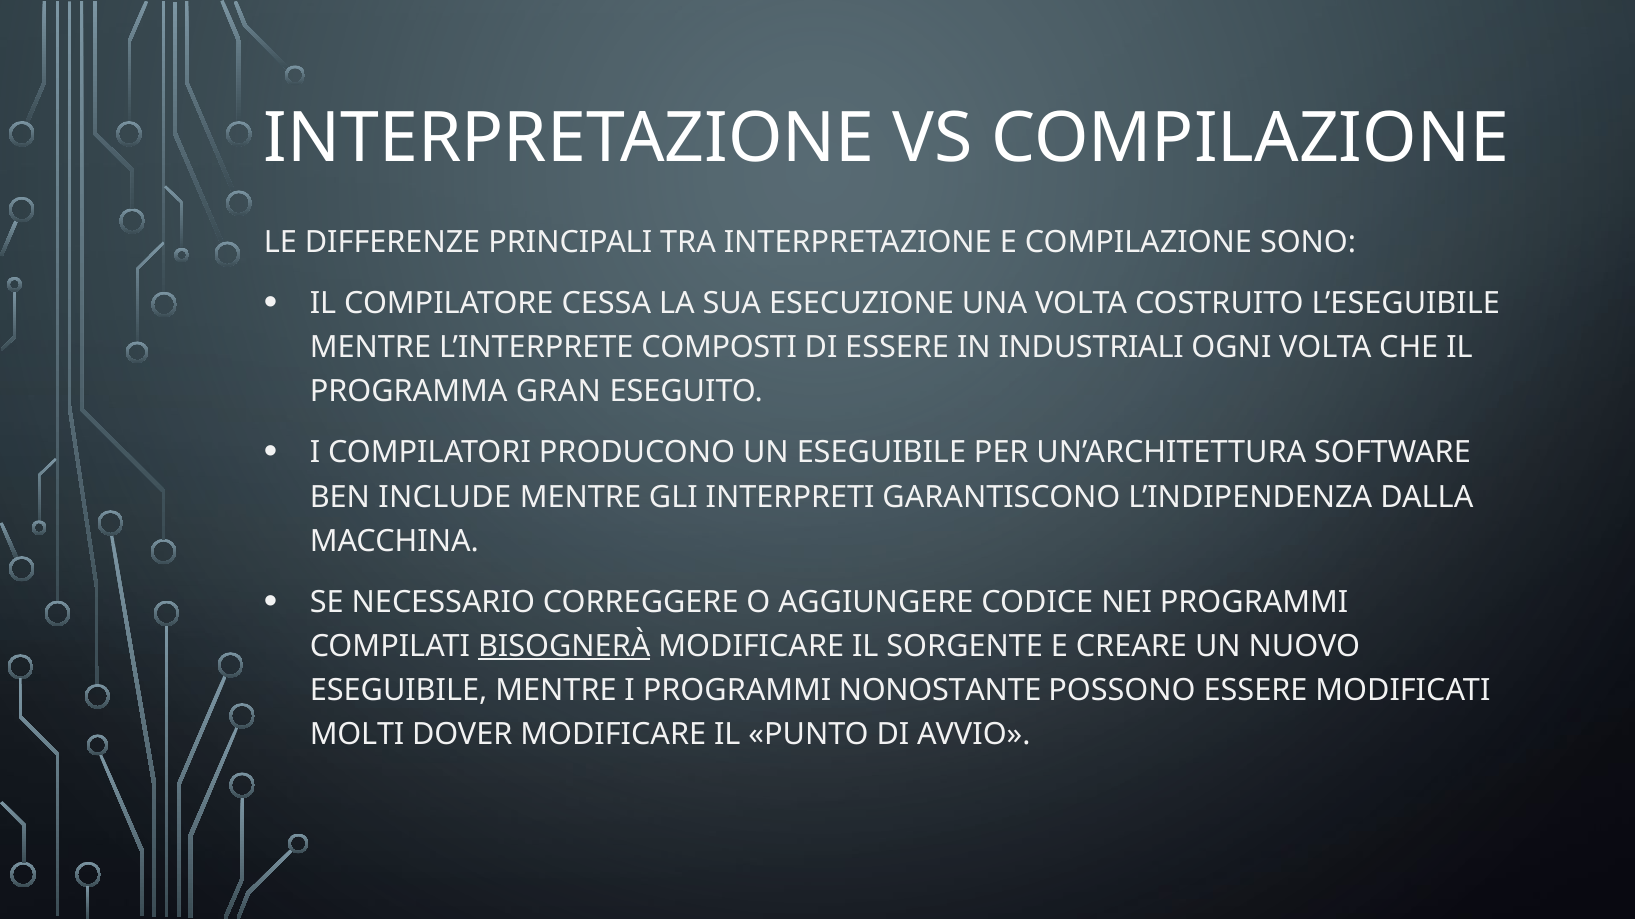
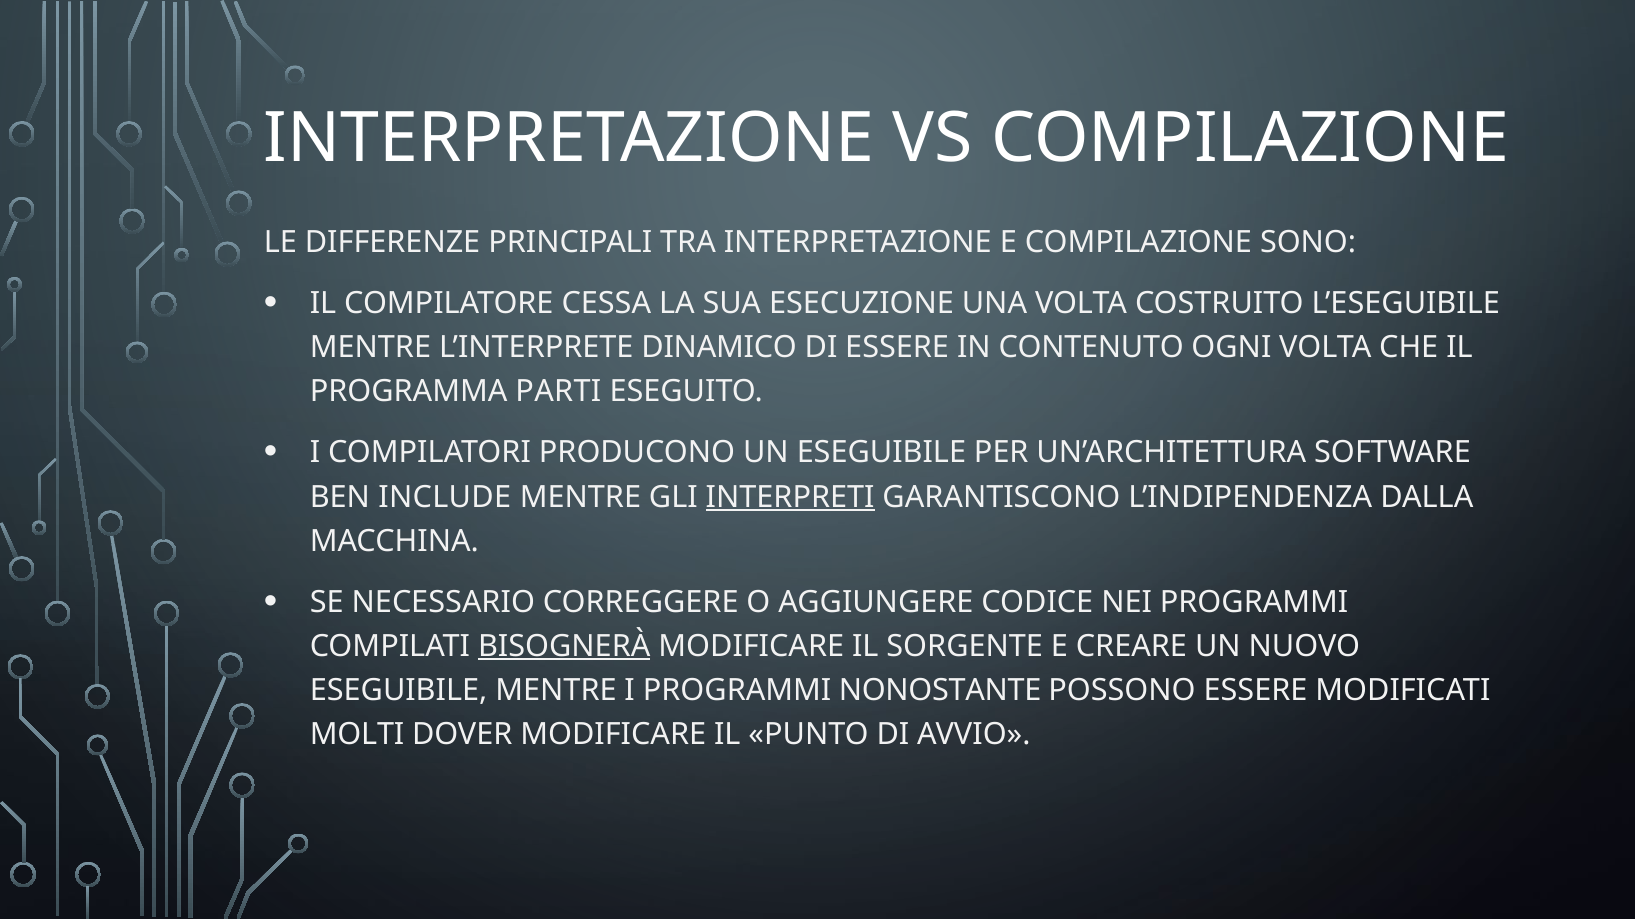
COMPOSTI: COMPOSTI -> DINAMICO (719, 348)
INDUSTRIALI: INDUSTRIALI -> CONTENUTO (1091, 348)
GRAN: GRAN -> PARTI (558, 392)
INTERPRETI underline: none -> present (790, 497)
